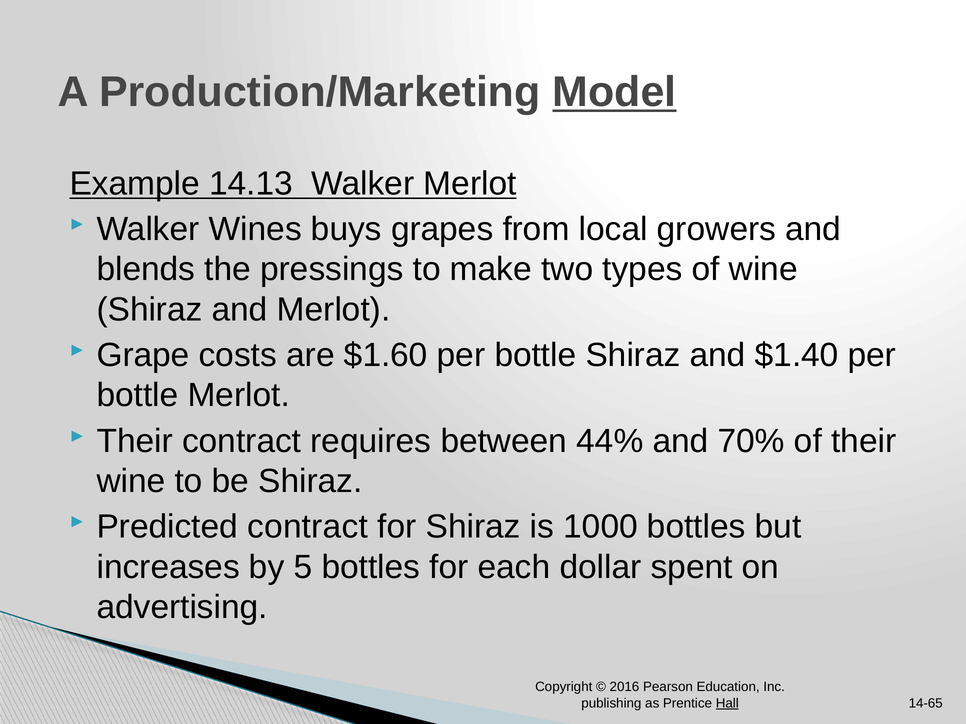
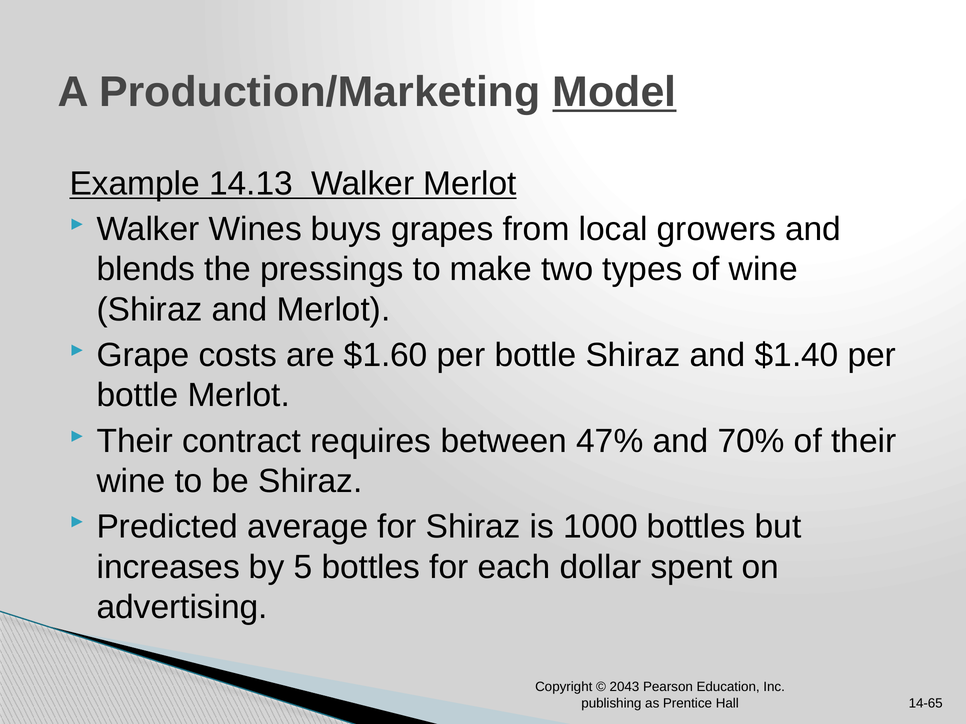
44%: 44% -> 47% (610, 441)
Predicted contract: contract -> average (308, 527)
2016: 2016 -> 2043 (624, 687)
Hall underline: present -> none (727, 704)
